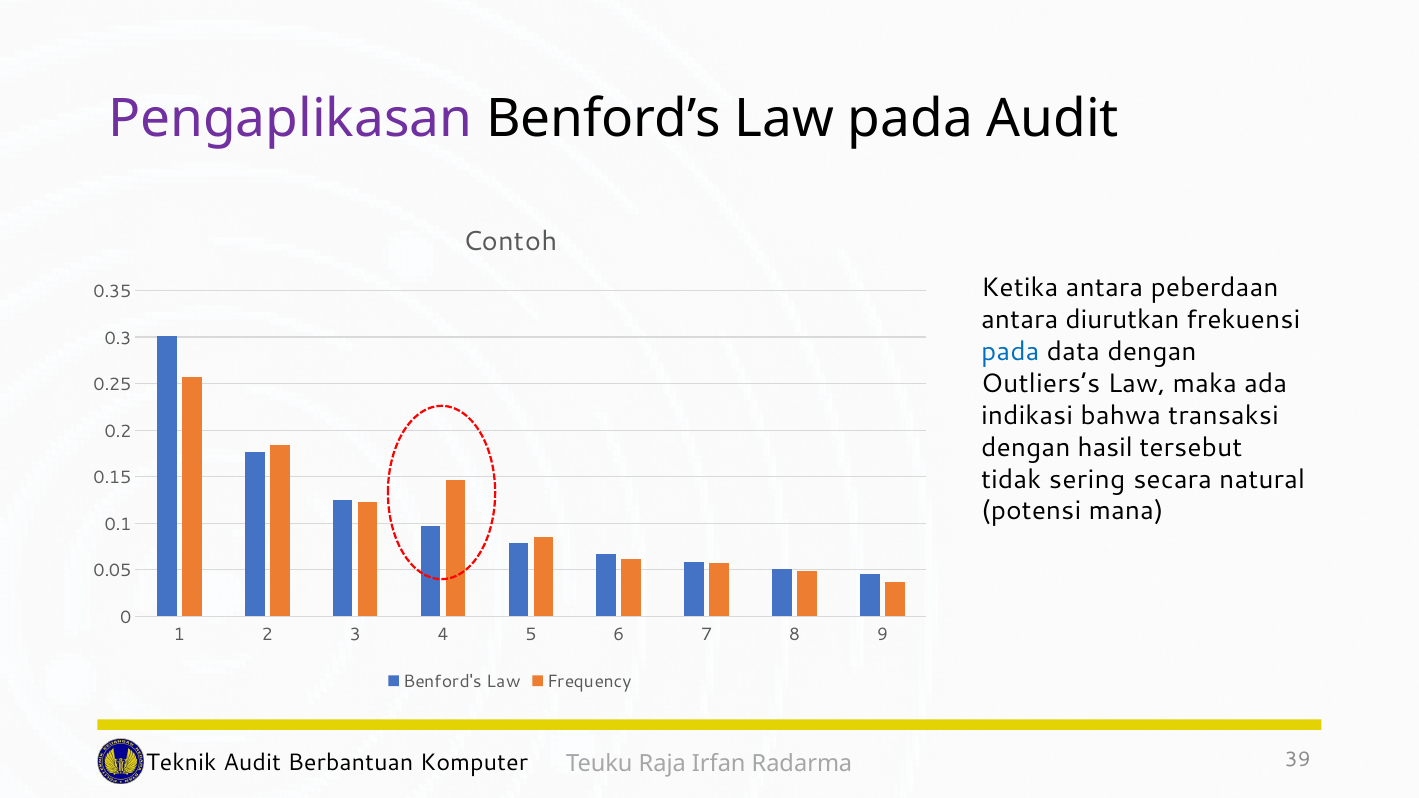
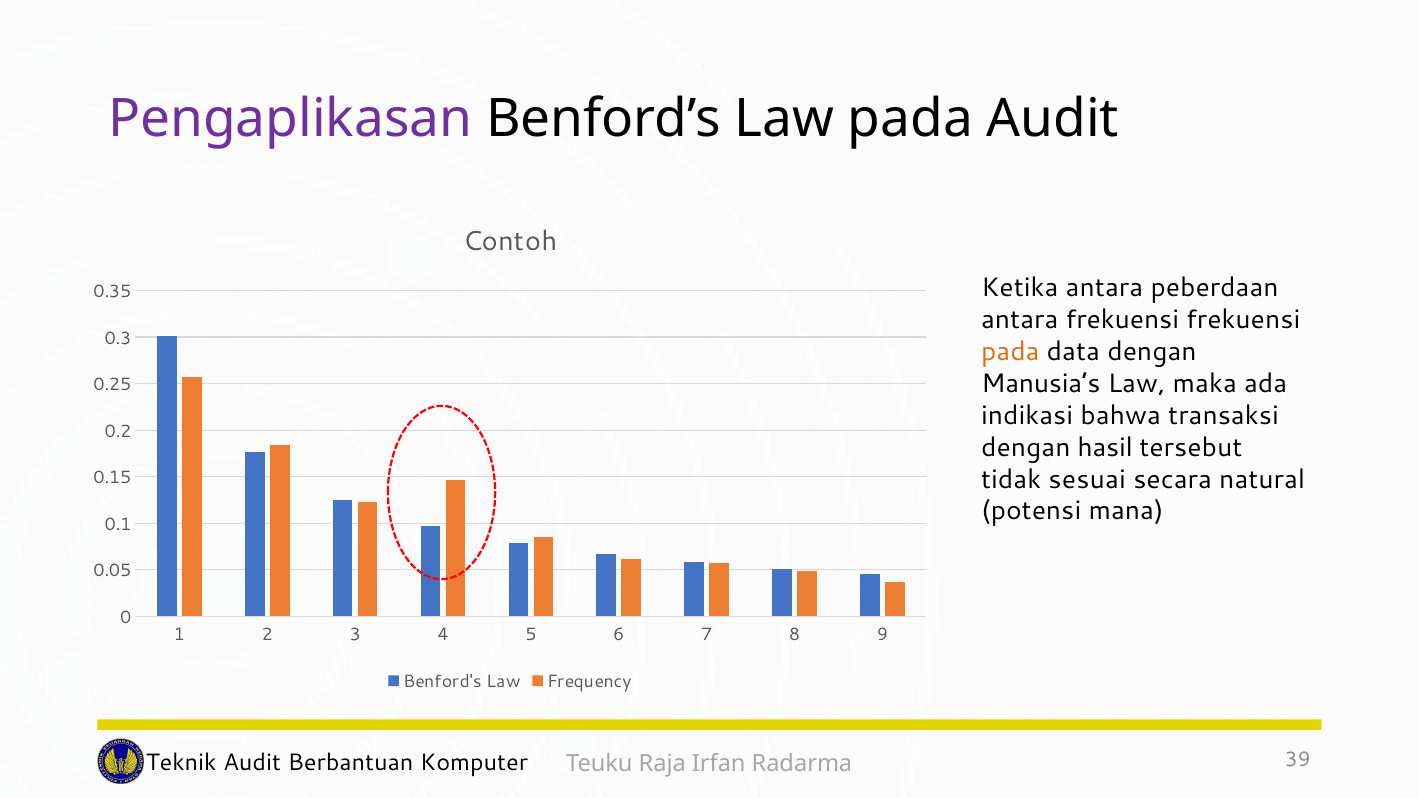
antara diurutkan: diurutkan -> frekuensi (1122, 320)
pada colour: blue -> orange (1010, 352)
Outliers’s: Outliers’s -> Manusia’s (1041, 384)
sering: sering -> sesuai (1087, 479)
